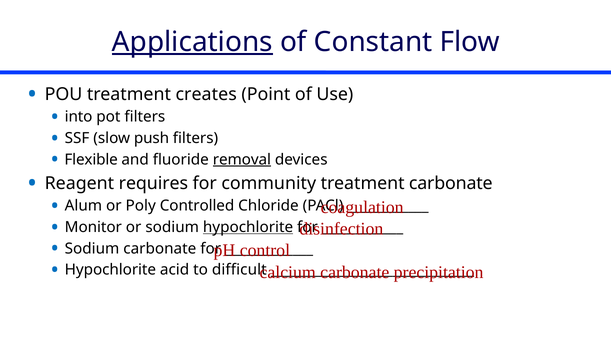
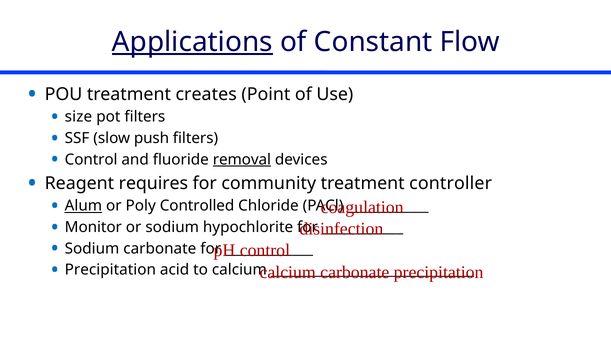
into: into -> size (78, 117)
Flexible: Flexible -> Control (91, 160)
treatment carbonate: carbonate -> controller (451, 184)
Alum underline: none -> present (83, 206)
hypochlorite underline: present -> none (248, 228)
Hypochlorite: Hypochlorite -> Precipitation (110, 270)
to difficult: difficult -> calcium (239, 270)
